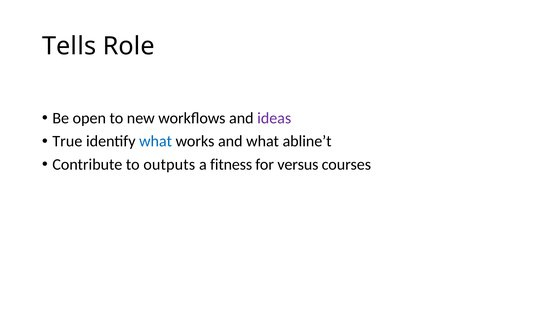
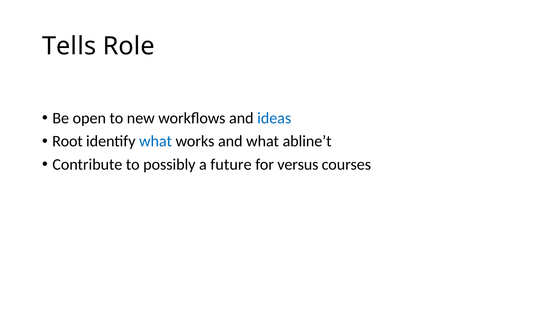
ideas colour: purple -> blue (274, 118)
True: True -> Root (67, 141)
outputs: outputs -> possibly (169, 164)
fitness: fitness -> future (231, 164)
